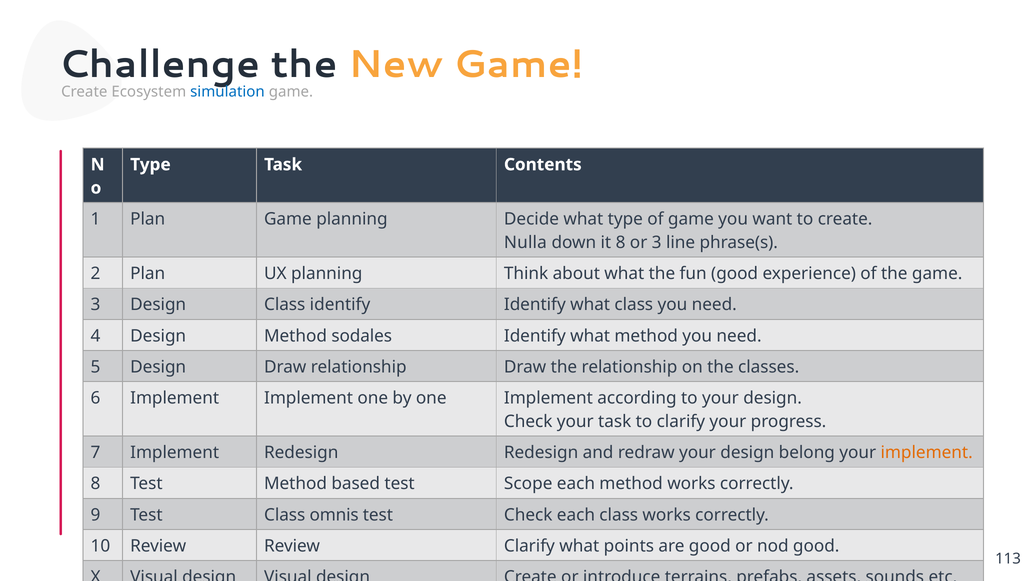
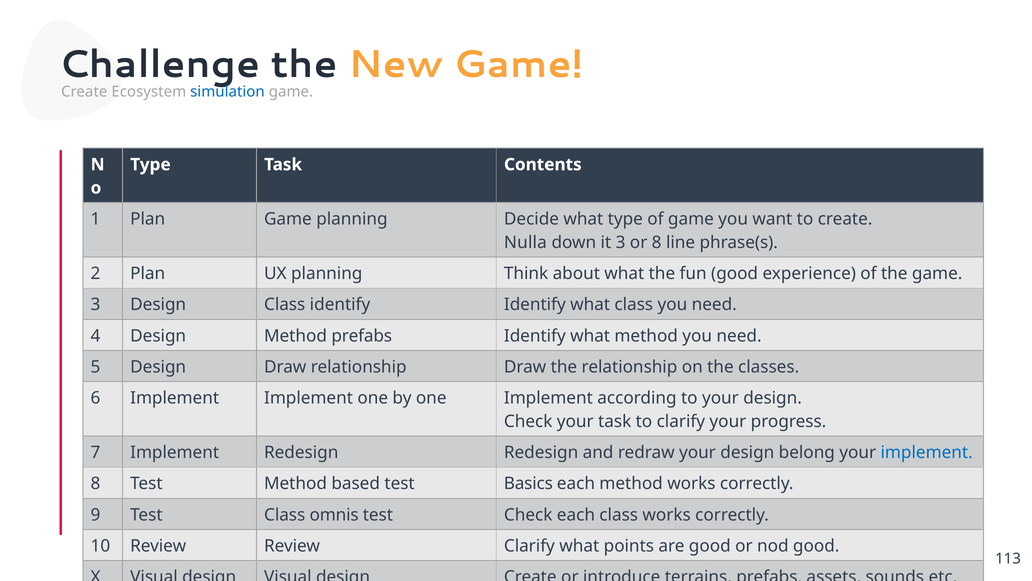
it 8: 8 -> 3 (621, 242)
or 3: 3 -> 8 (657, 242)
Method sodales: sodales -> prefabs (362, 336)
implement colour: orange -> blue (927, 452)
Scope: Scope -> Basics (528, 483)
